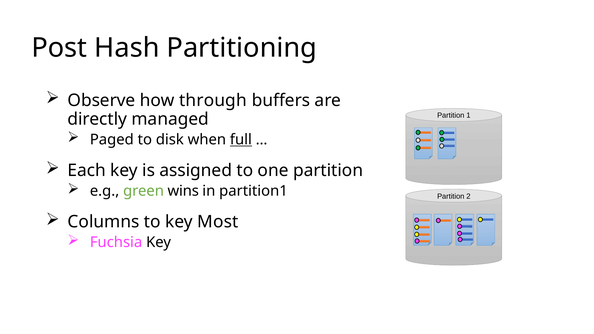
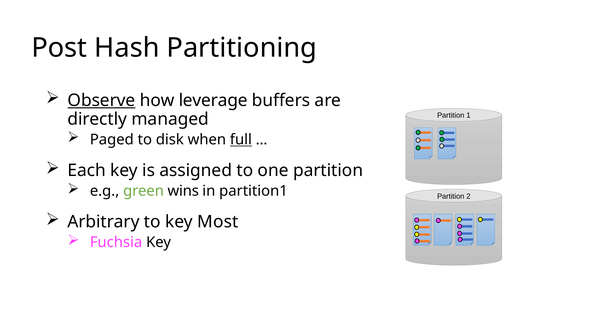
Observe underline: none -> present (101, 100)
through: through -> leverage (213, 100)
Columns: Columns -> Arbitrary (104, 222)
